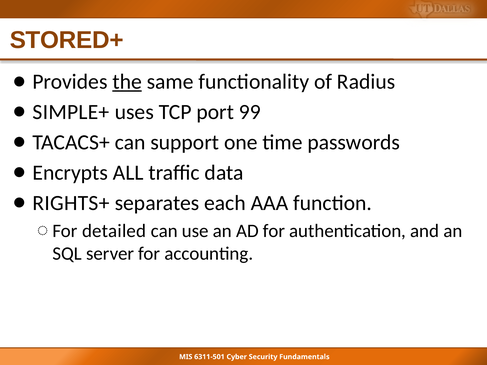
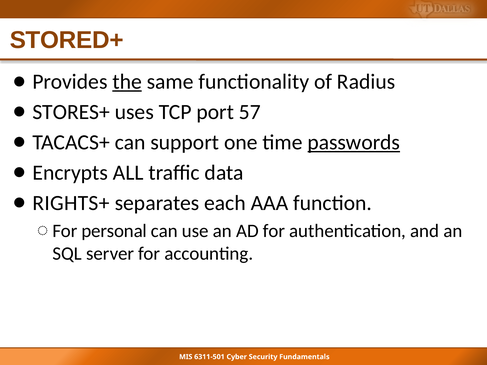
SIMPLE+: SIMPLE+ -> STORES+ (71, 112)
99: 99 -> 57 (250, 112)
passwords underline: none -> present (354, 143)
detailed: detailed -> personal (114, 231)
